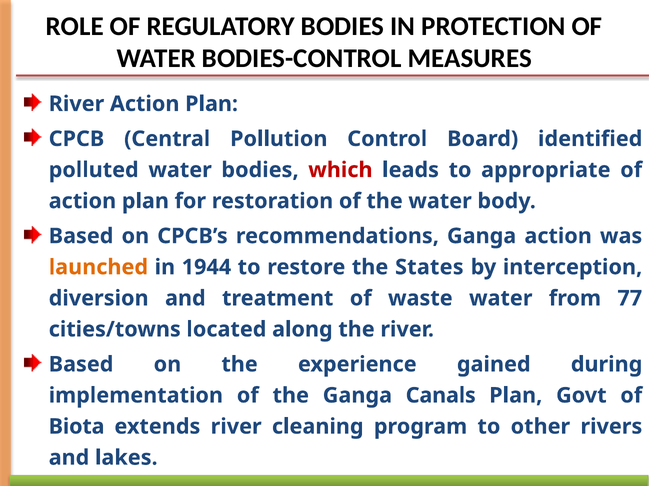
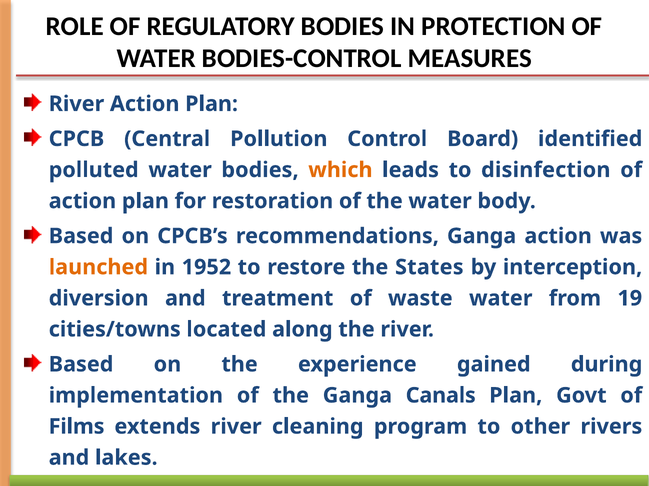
which colour: red -> orange (340, 170)
appropriate: appropriate -> disinfection (546, 170)
1944: 1944 -> 1952 (206, 268)
77: 77 -> 19 (630, 299)
Biota: Biota -> Films (77, 427)
